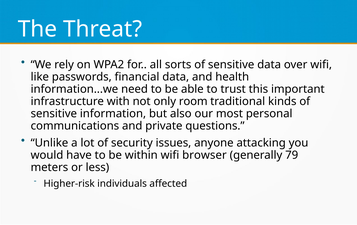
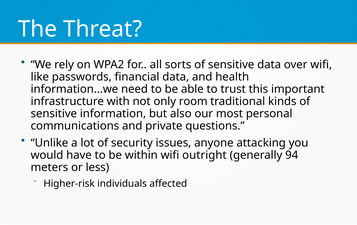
browser: browser -> outright (204, 155)
79: 79 -> 94 (292, 155)
